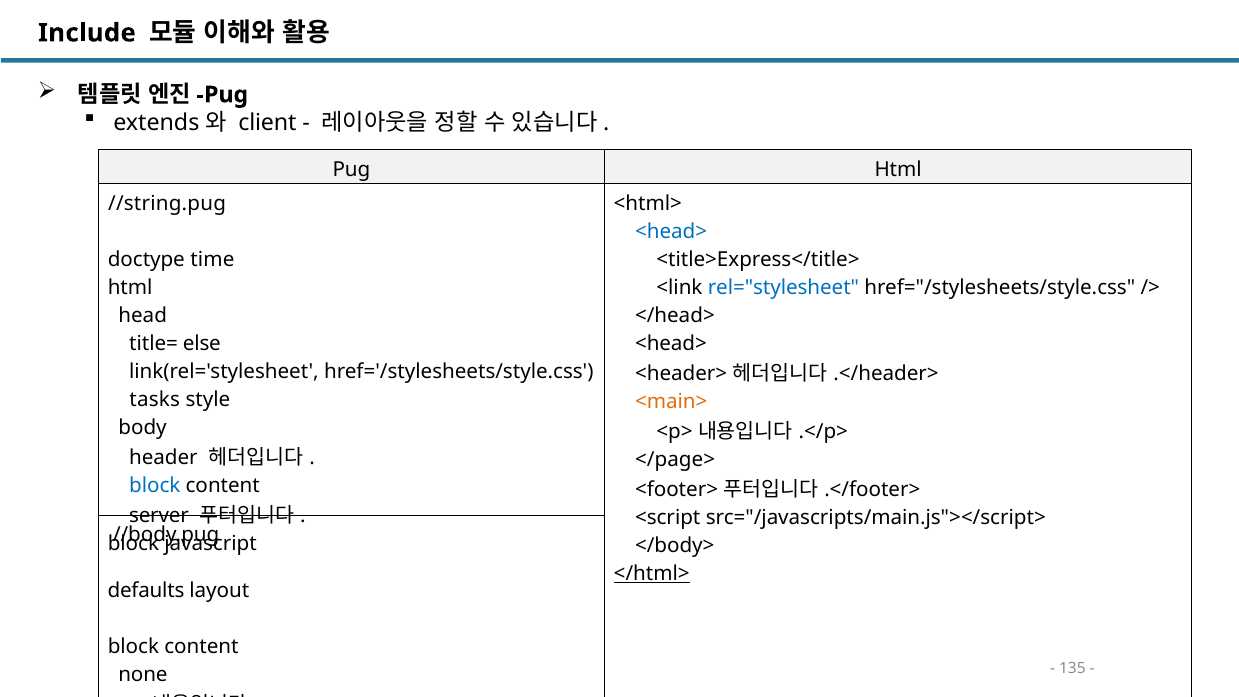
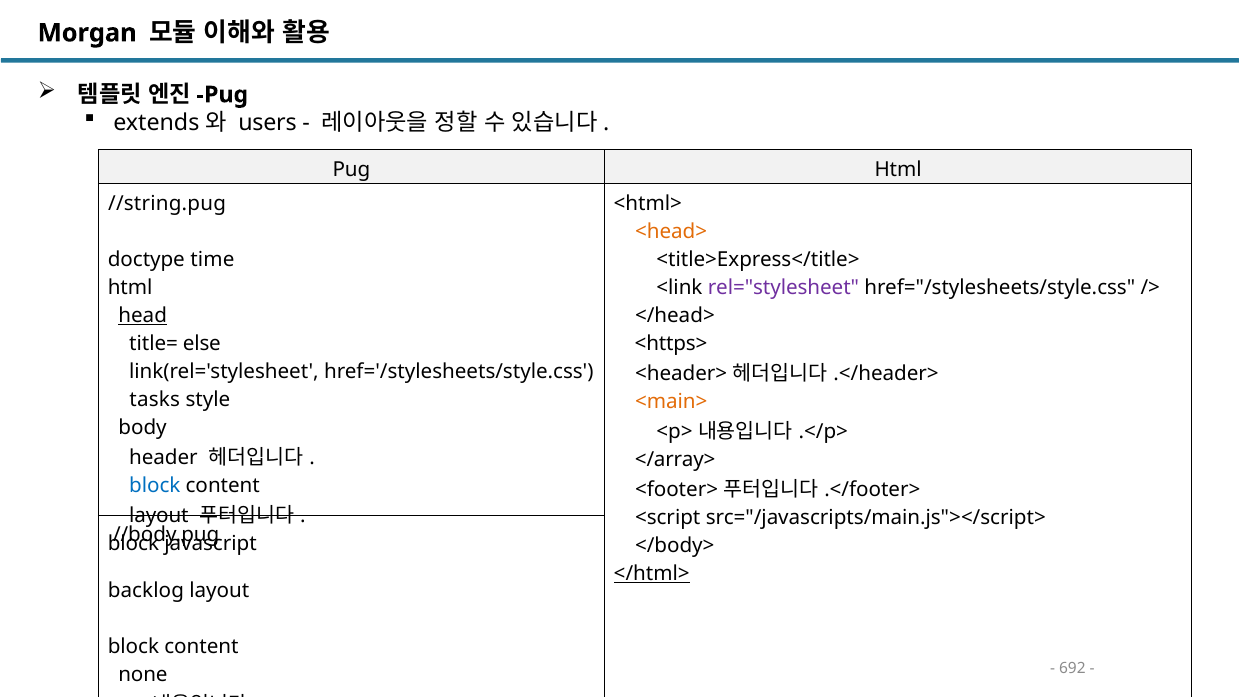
Include: Include -> Morgan (87, 33)
client: client -> users (267, 123)
<head> colour: blue -> orange (671, 232)
rel="stylesheet colour: blue -> purple (783, 288)
head underline: none -> present (143, 316)
<head>: <head> -> <https> (671, 344)
</page>: </page> -> </array> (675, 460)
server: server -> layout (159, 516)
defaults: defaults -> backlog (146, 591)
135: 135 -> 692 (1072, 669)
